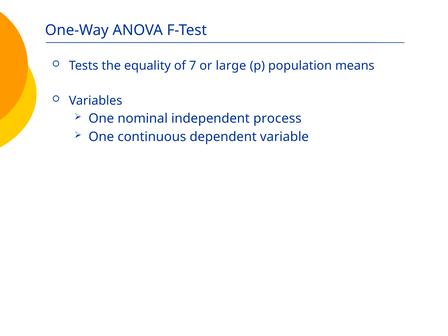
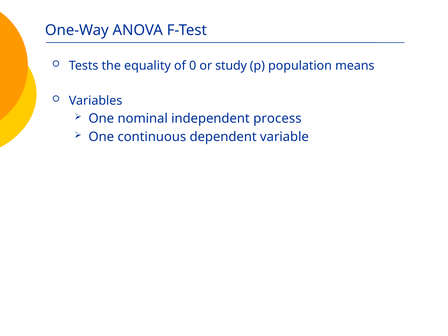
7: 7 -> 0 (193, 66)
large: large -> study (231, 66)
